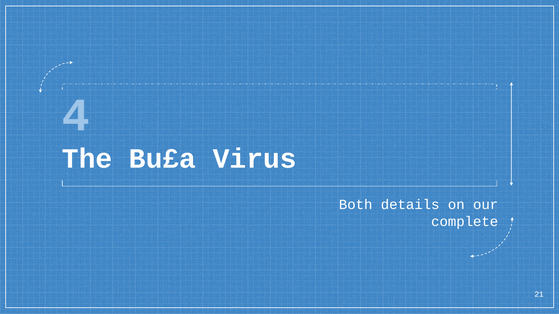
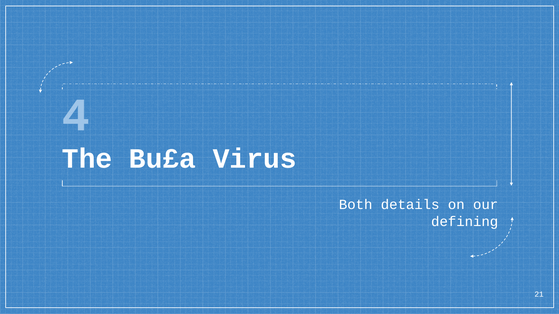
complete: complete -> defining (465, 222)
